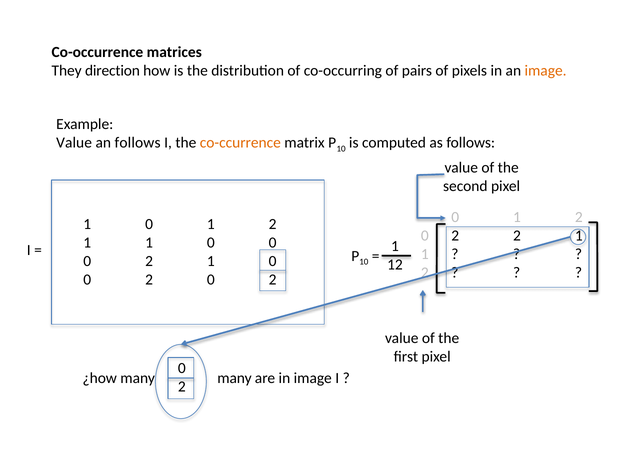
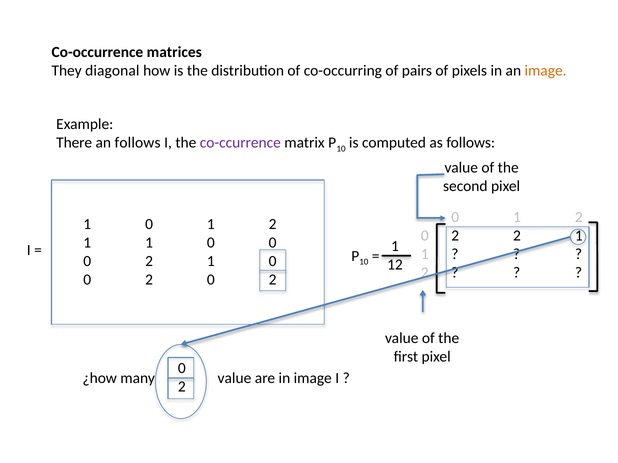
direction: direction -> diagonal (112, 71)
Value: Value -> There (74, 143)
co-ccurrence colour: orange -> purple (240, 143)
many many: many -> value (234, 379)
